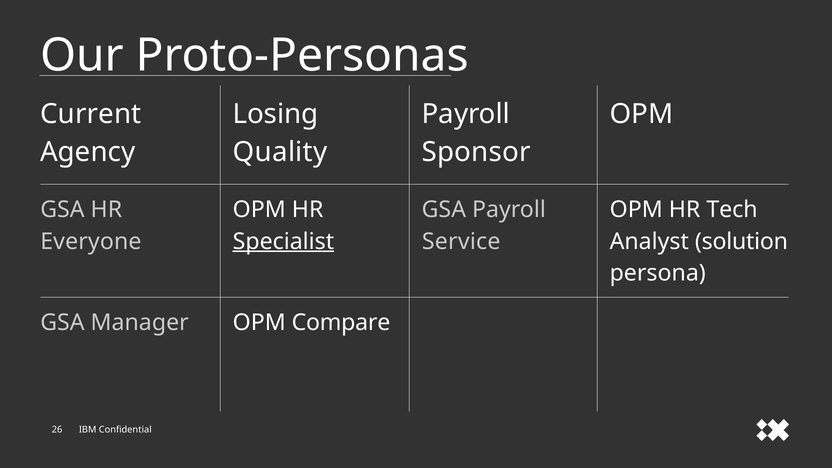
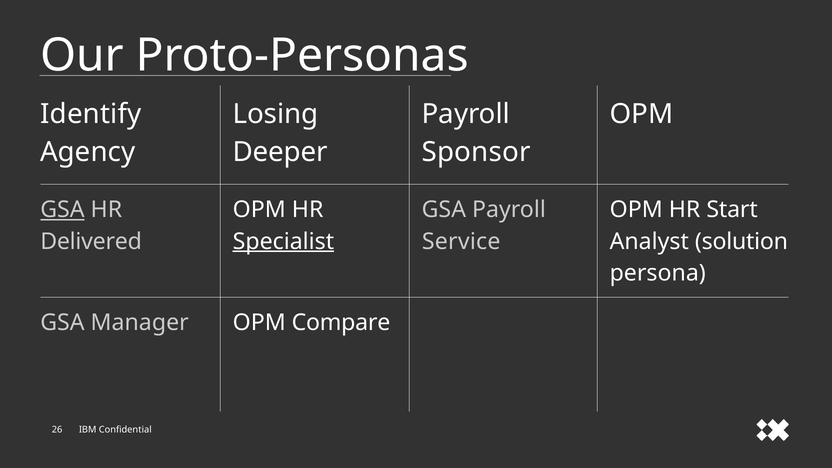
Current: Current -> Identify (91, 114)
Quality: Quality -> Deeper (280, 152)
GSA underline: none -> present (62, 210)
Tech: Tech -> Start (732, 210)
Everyone: Everyone -> Delivered (91, 241)
